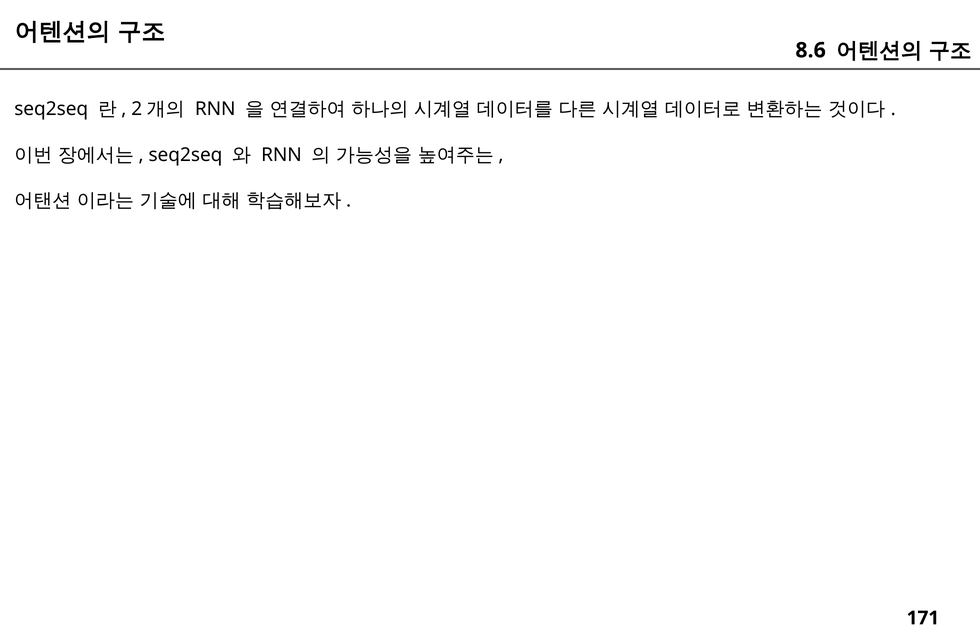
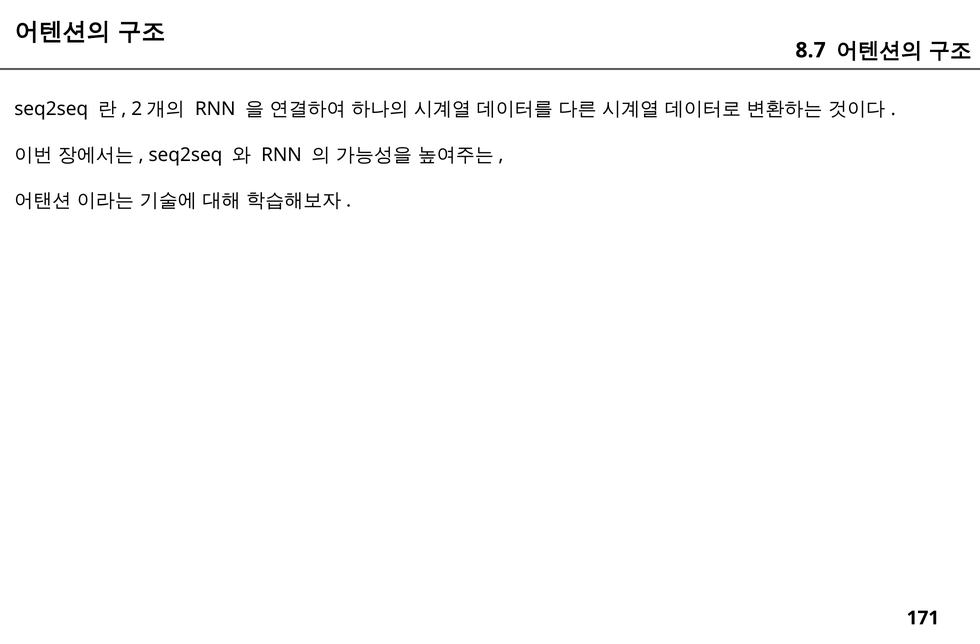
8.6: 8.6 -> 8.7 (811, 50)
